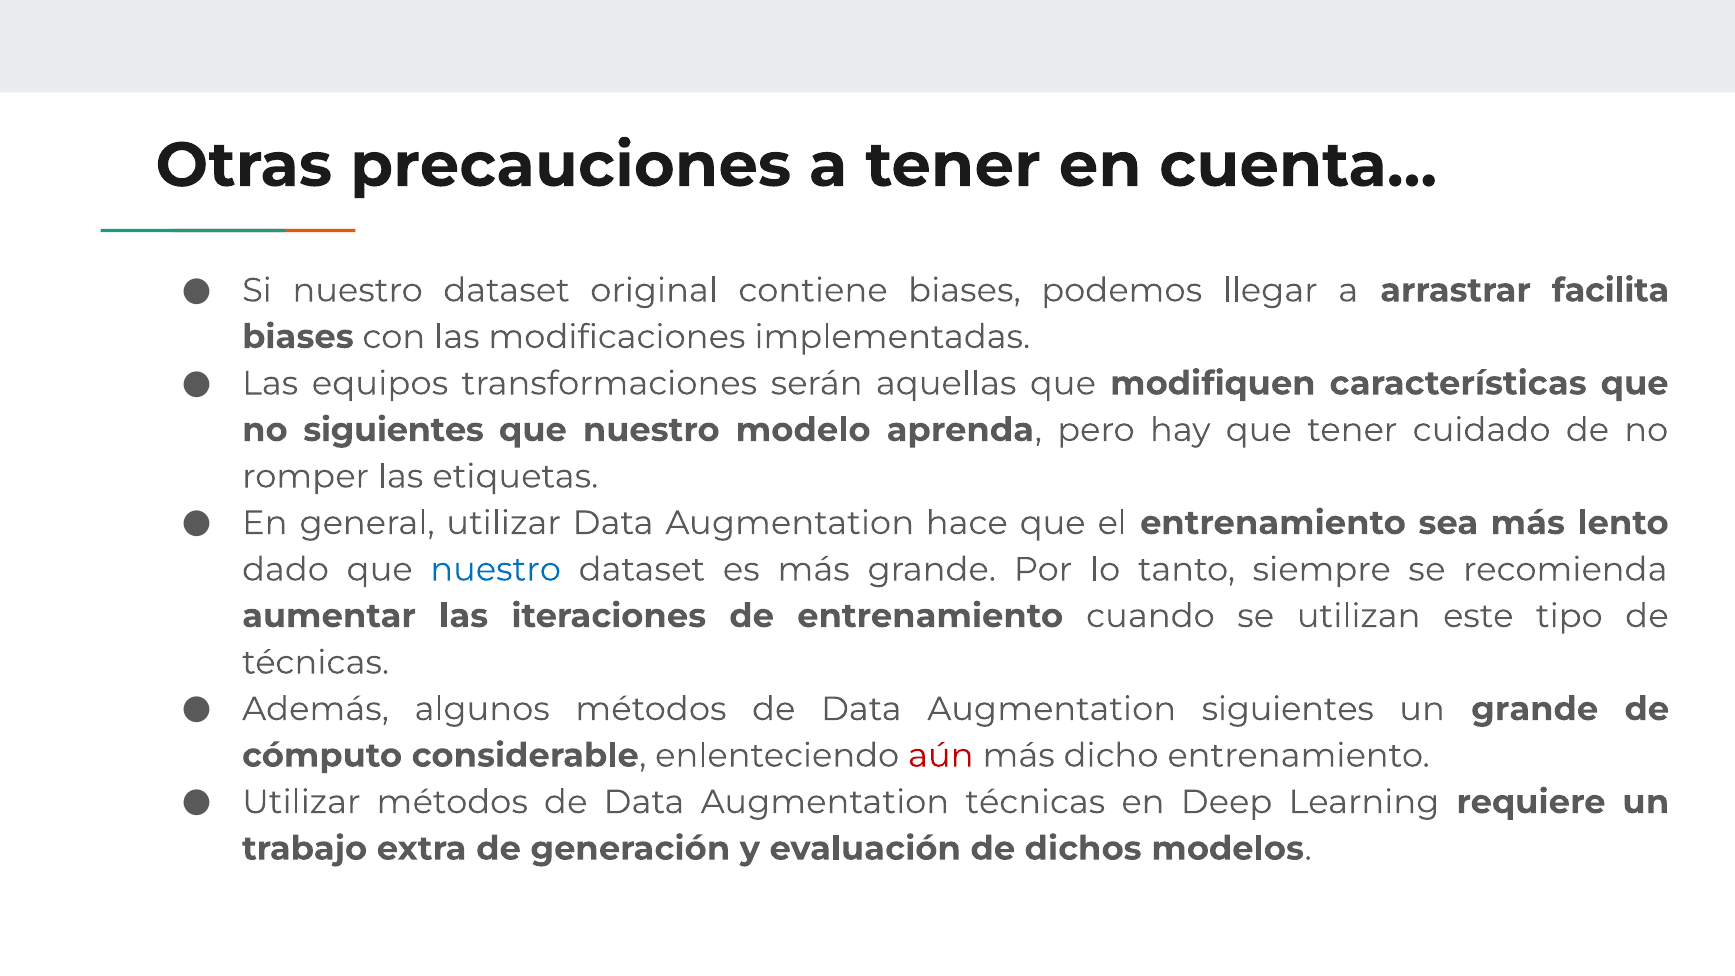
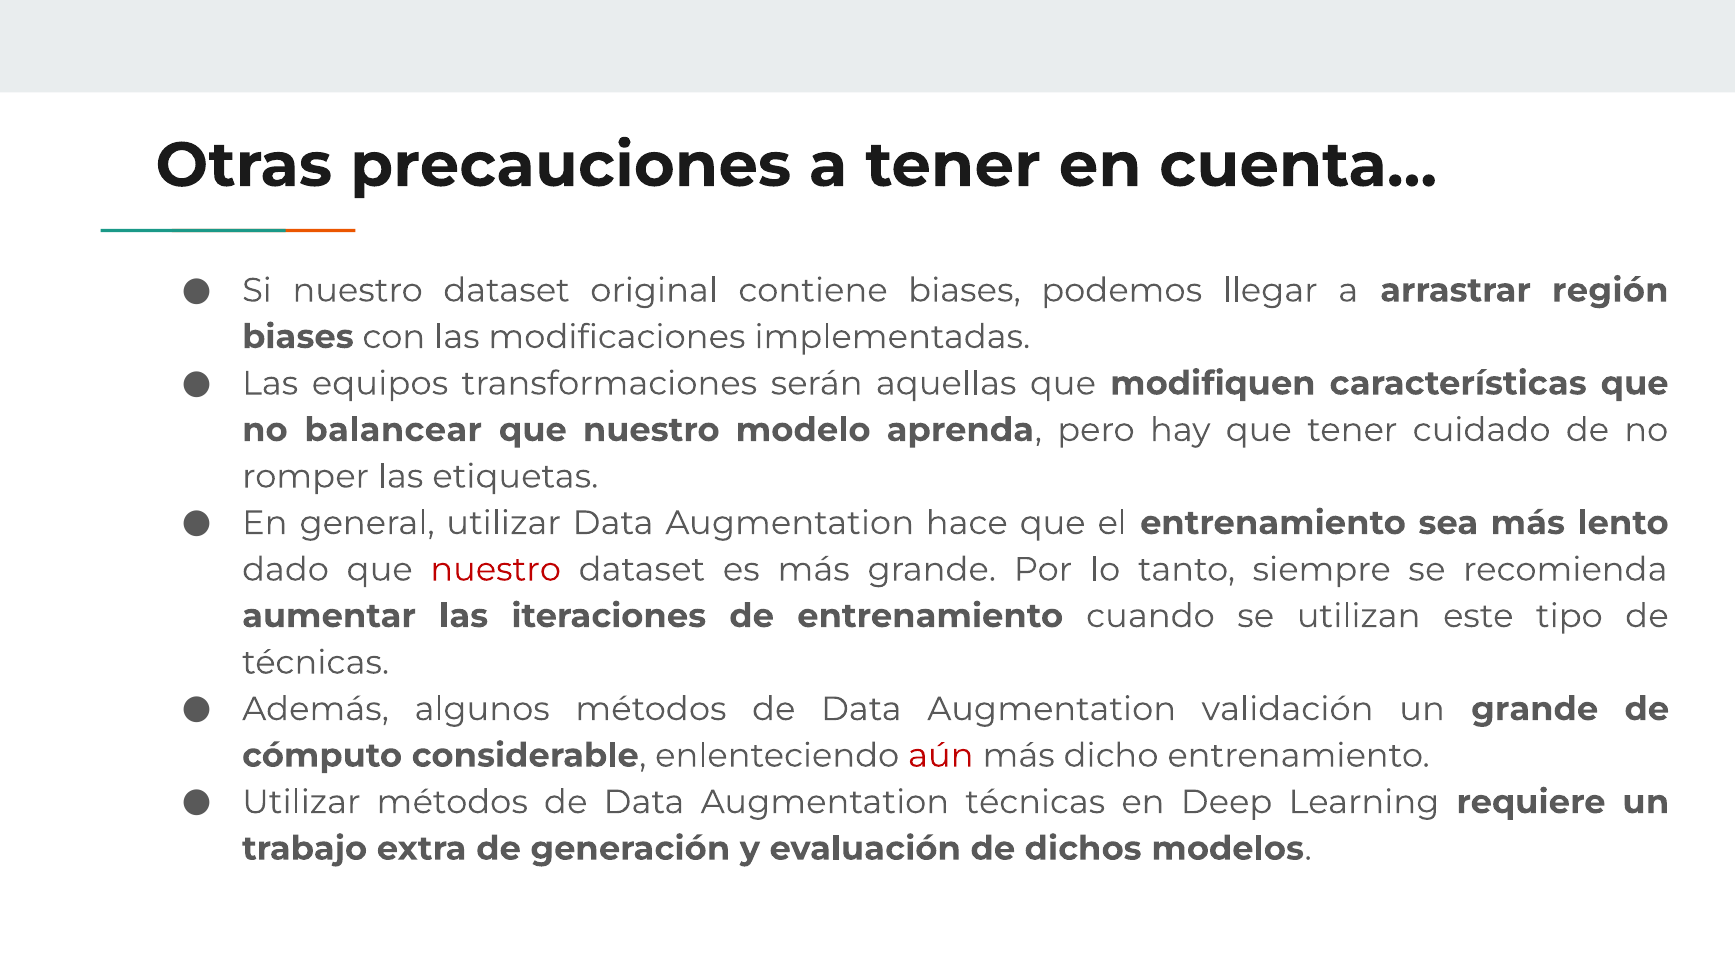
facilita: facilita -> región (1610, 290)
no siguientes: siguientes -> balancear (393, 430)
nuestro colour: blue -> red (496, 569)
Augmentation siguientes: siguientes -> validación (1288, 709)
